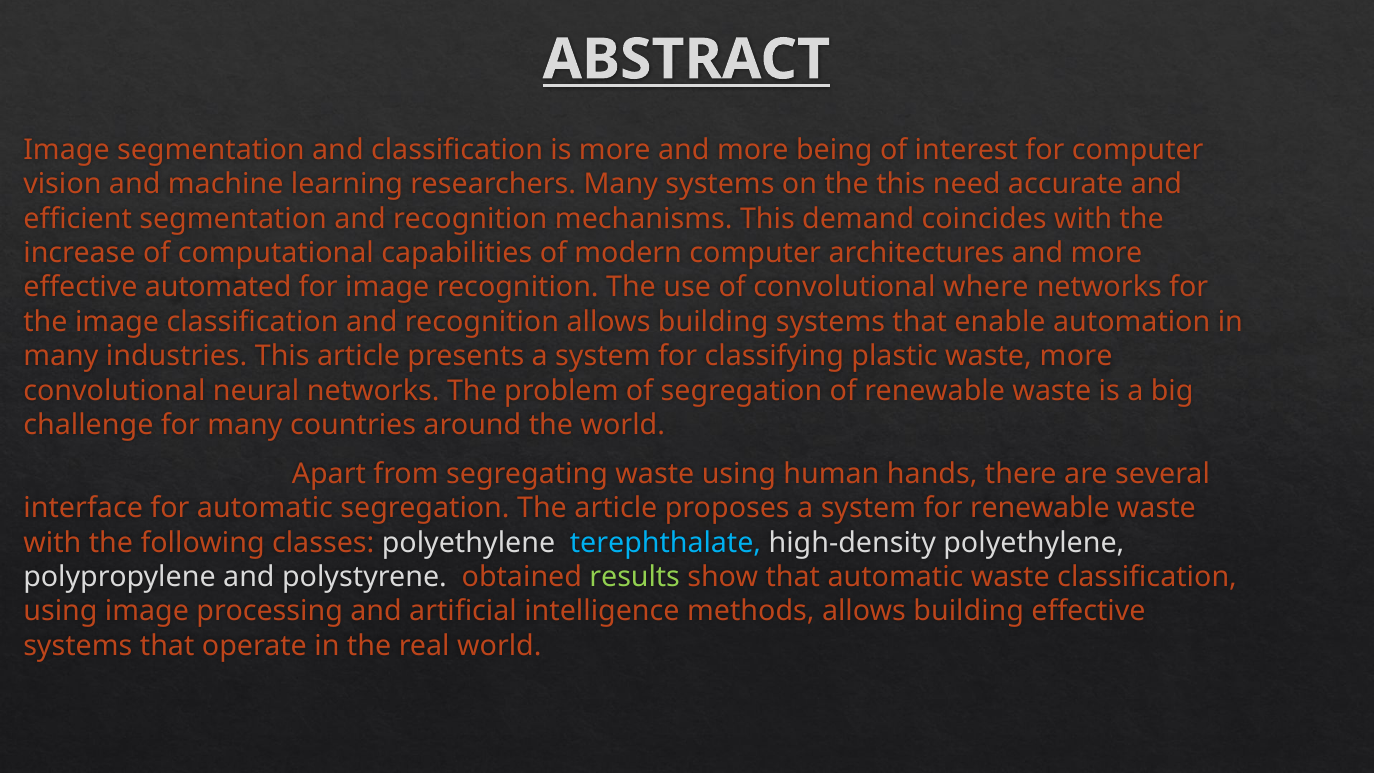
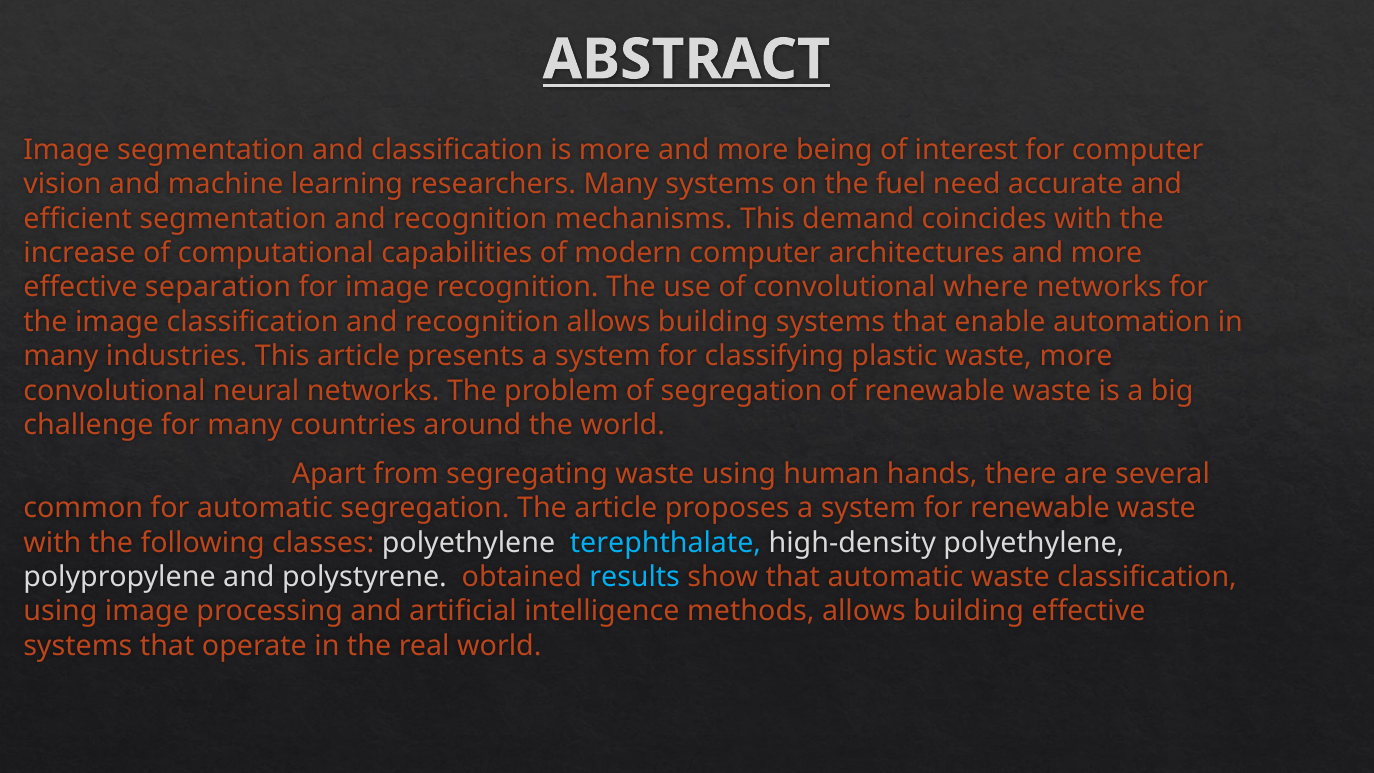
the this: this -> fuel (901, 184)
automated: automated -> separation (218, 287)
interface: interface -> common (83, 508)
results colour: light green -> light blue (635, 577)
